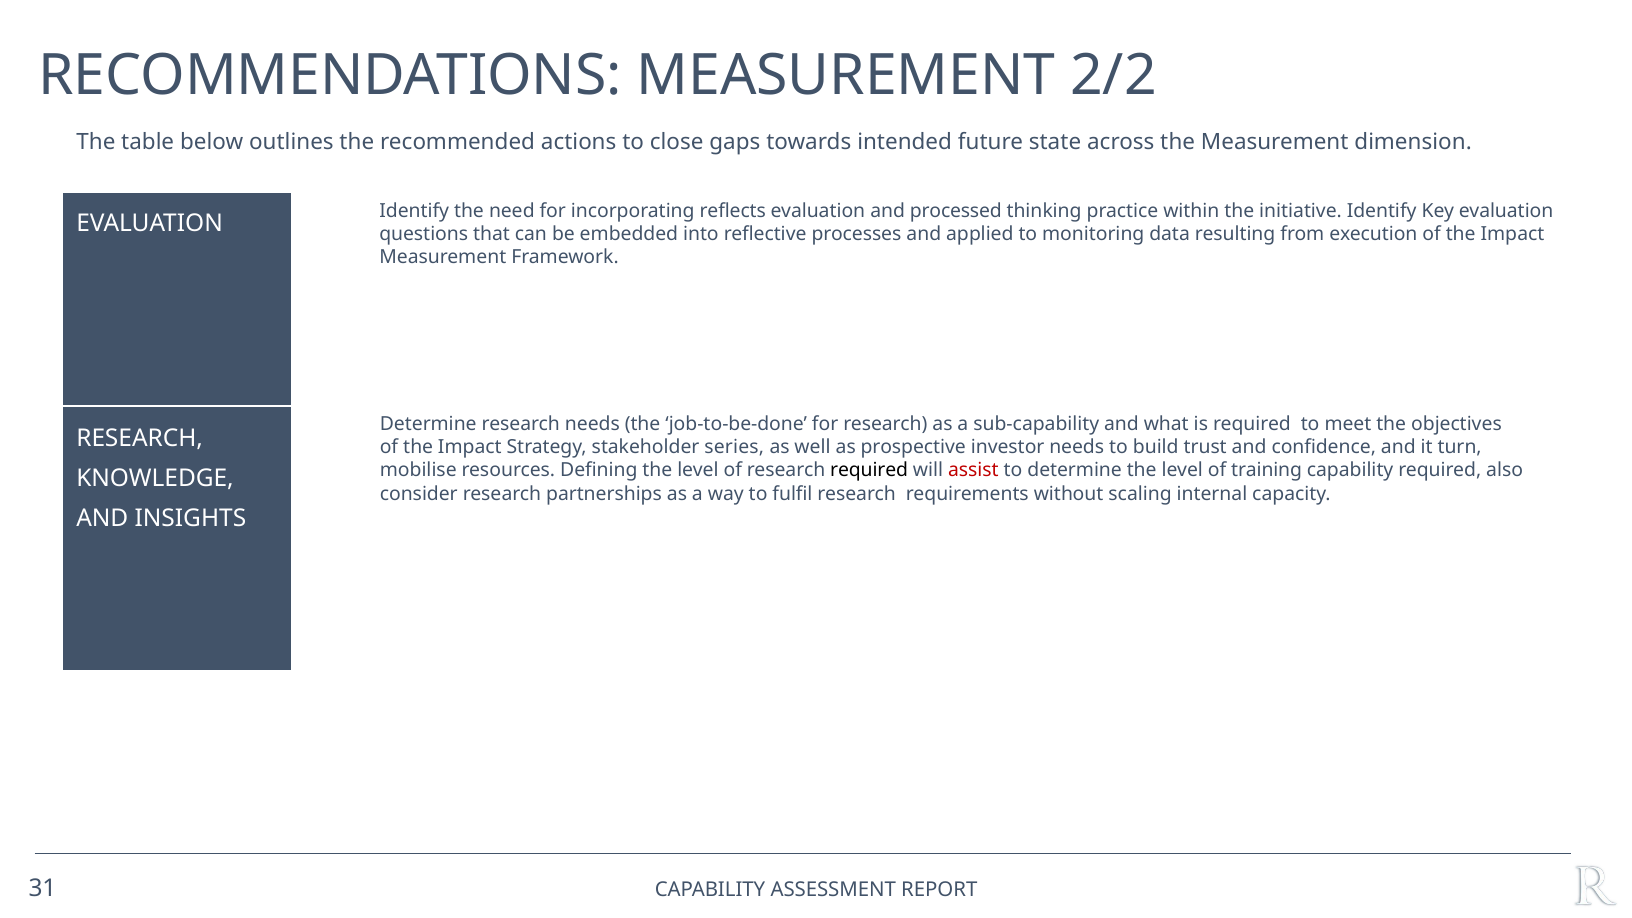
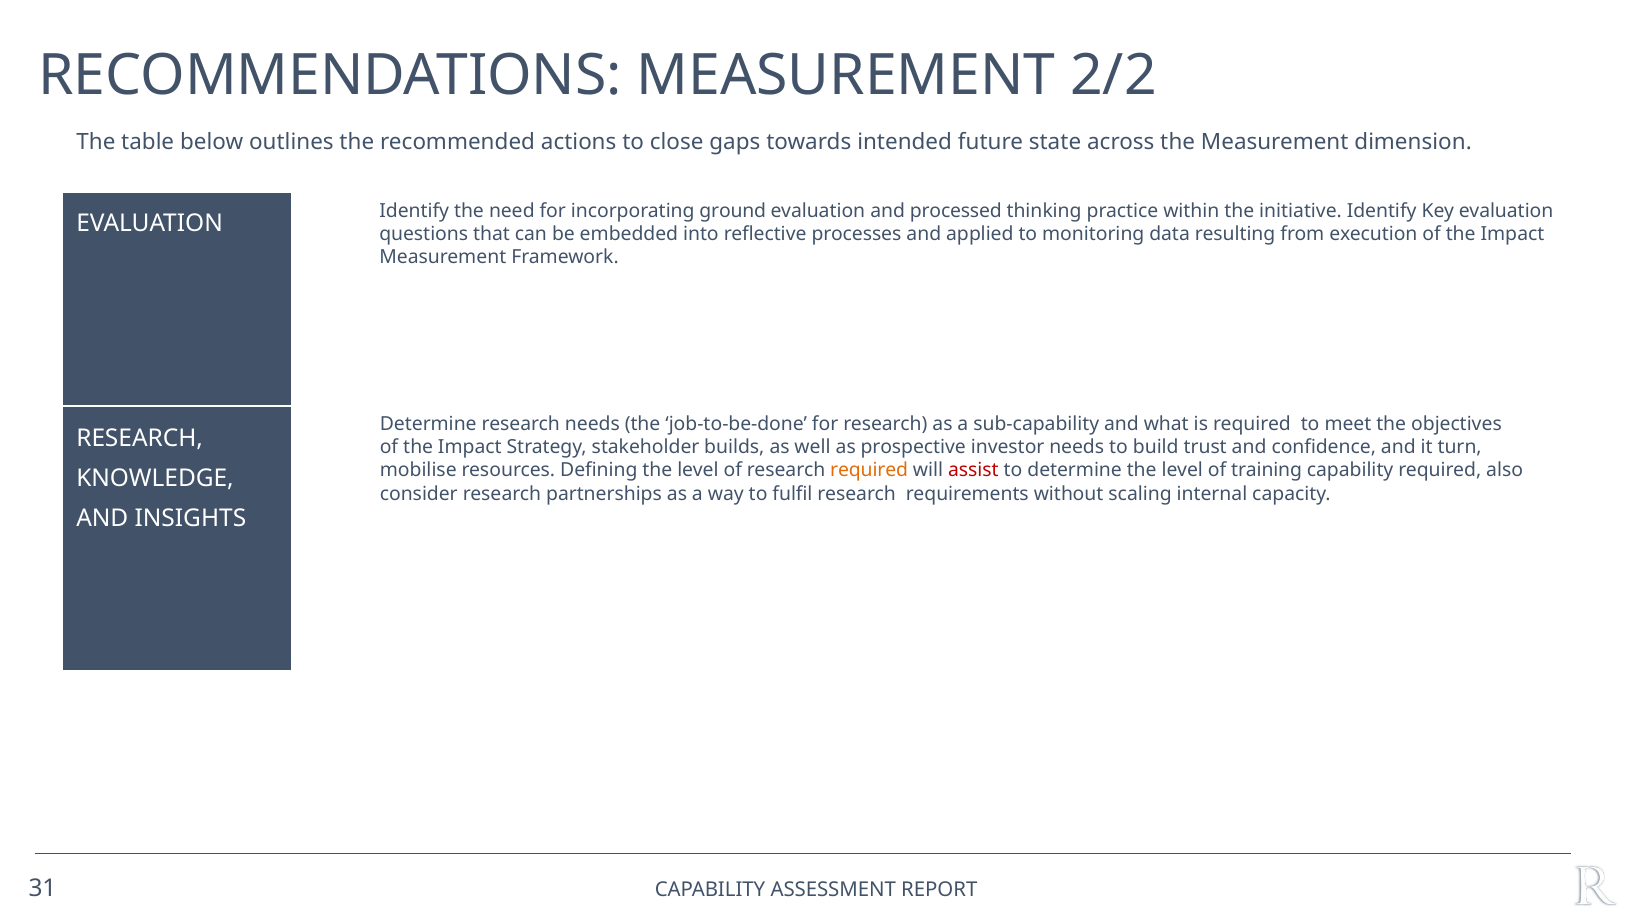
reflects: reflects -> ground (733, 211)
series: series -> builds (734, 447)
required colour: black -> orange (869, 471)
